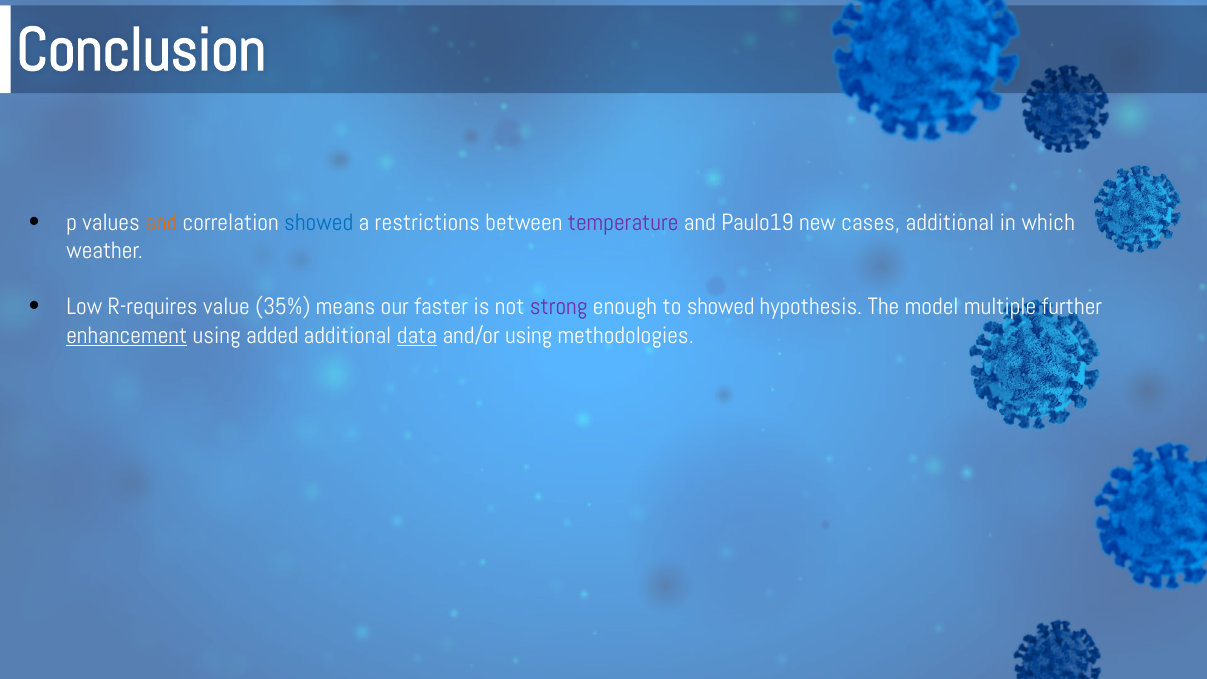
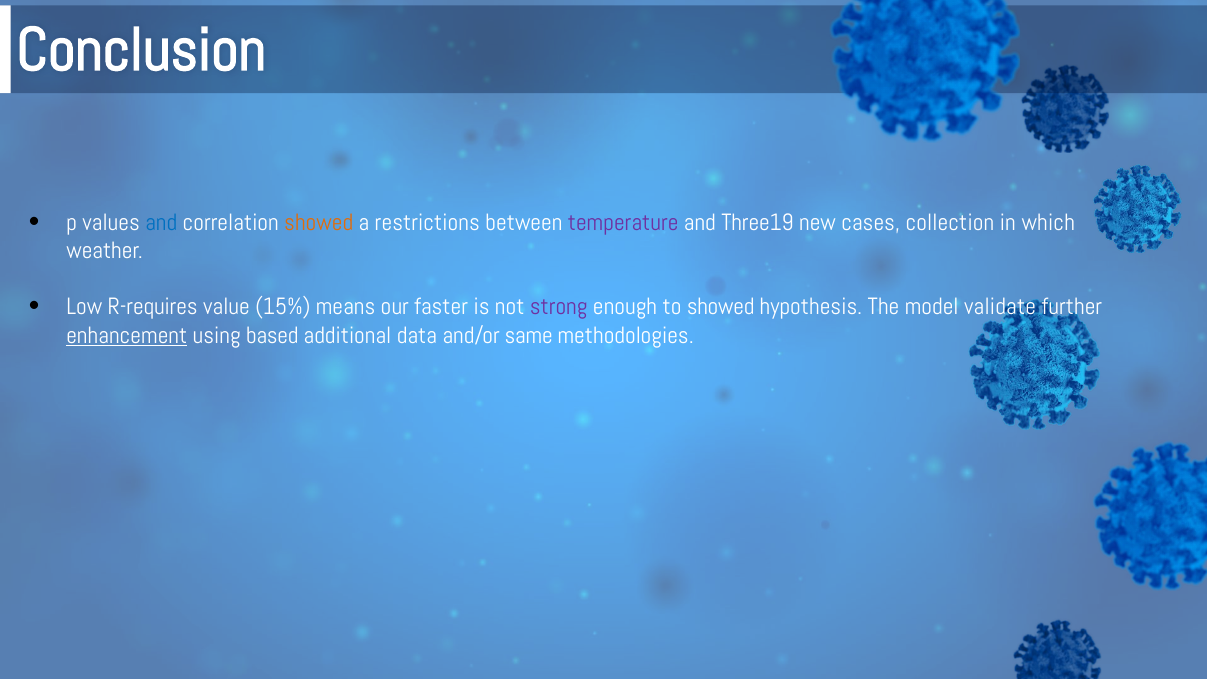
and colour: orange -> blue (161, 223)
showed colour: blue -> orange (319, 223)
Paulo19: Paulo19 -> Three19 (757, 223)
cases additional: additional -> collection (950, 223)
35%: 35% -> 15% (283, 307)
multiple: multiple -> validate (1000, 307)
added: added -> based (272, 335)
data underline: present -> none (417, 335)
and/or using: using -> same (529, 335)
